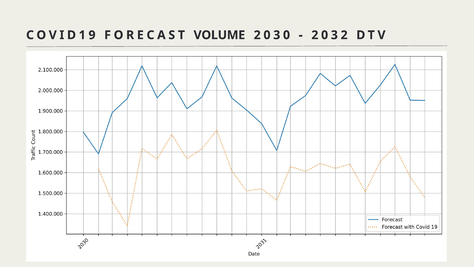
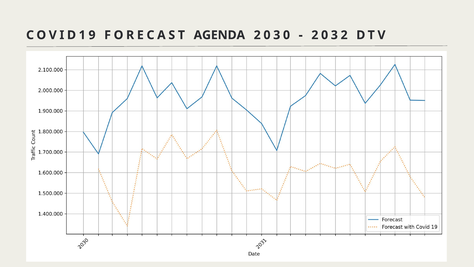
VOLUME: VOLUME -> AGENDA (219, 35)
